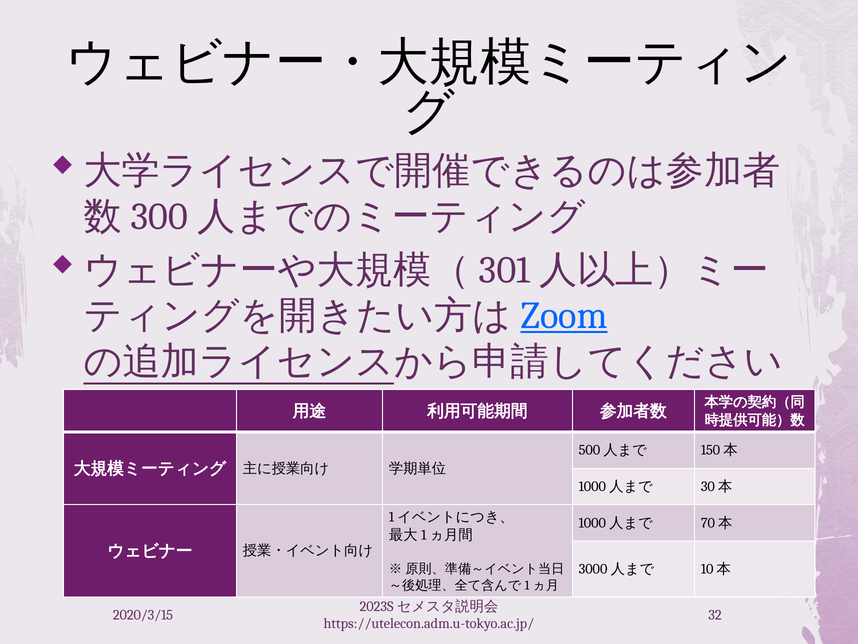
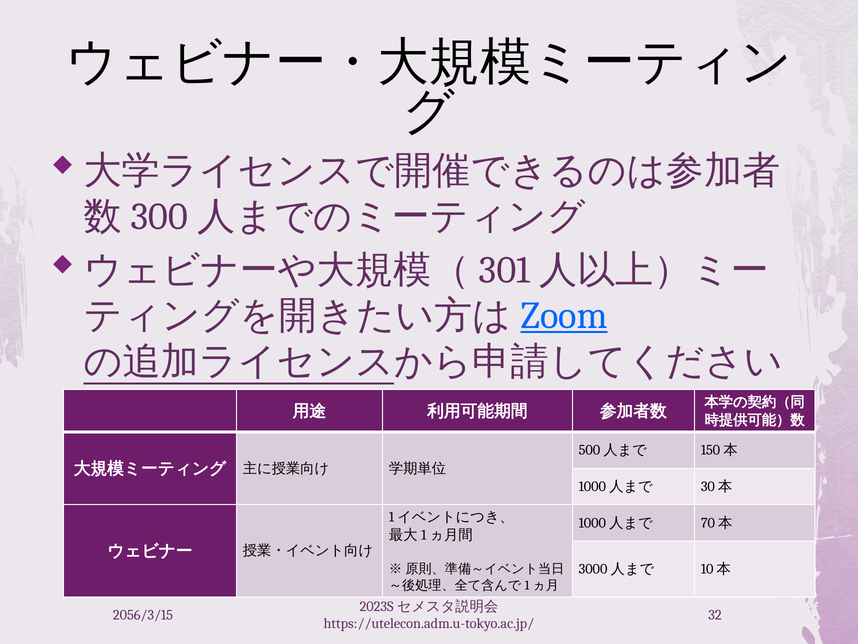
2020/3/15: 2020/3/15 -> 2056/3/15 (143, 615)
